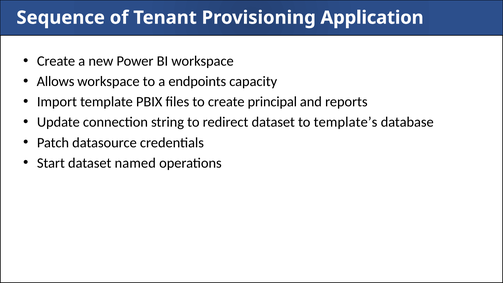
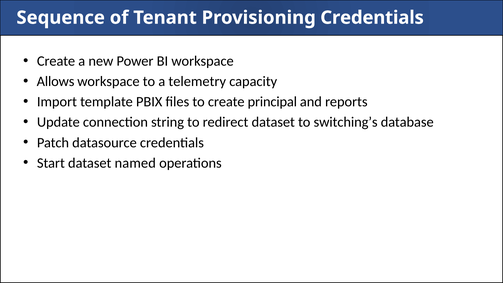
Provisioning Application: Application -> Credentials (372, 18)
endpoints: endpoints -> telemetry (197, 81)
template’s: template’s -> switching’s (346, 122)
